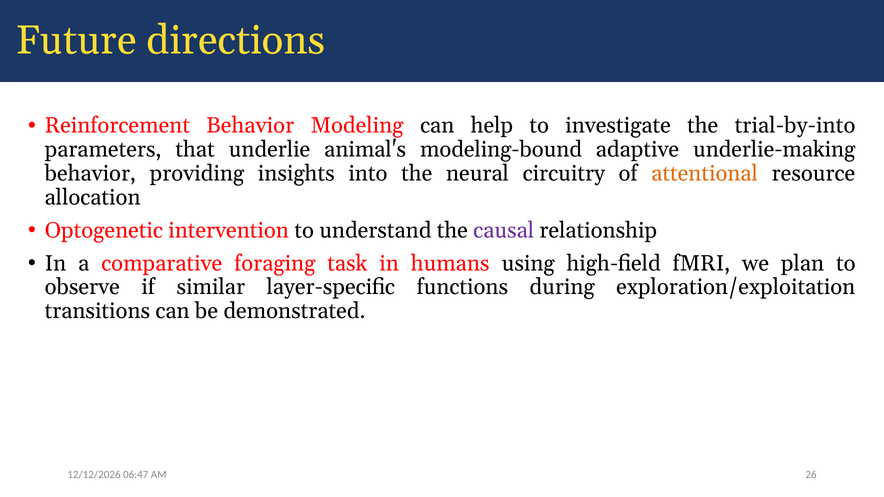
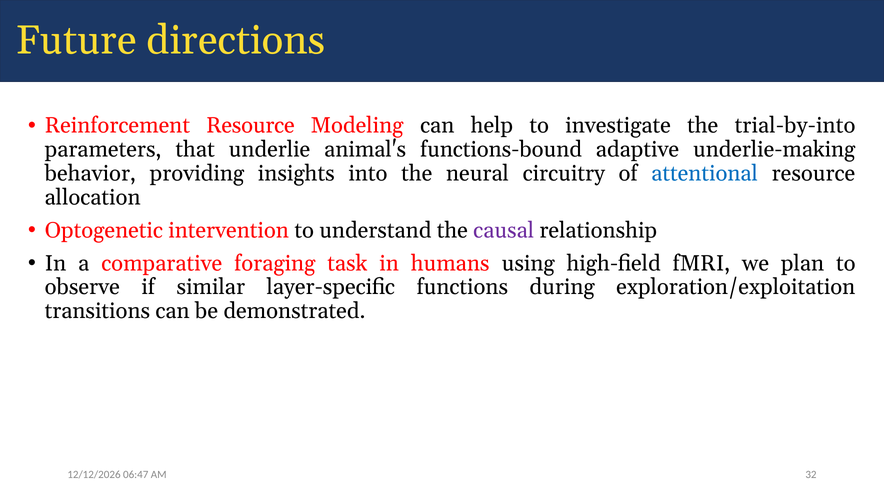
Reinforcement Behavior: Behavior -> Resource (250, 126)
modeling-bound: modeling-bound -> functions-bound (501, 150)
attentional colour: orange -> blue (705, 173)
26: 26 -> 32 (811, 475)
